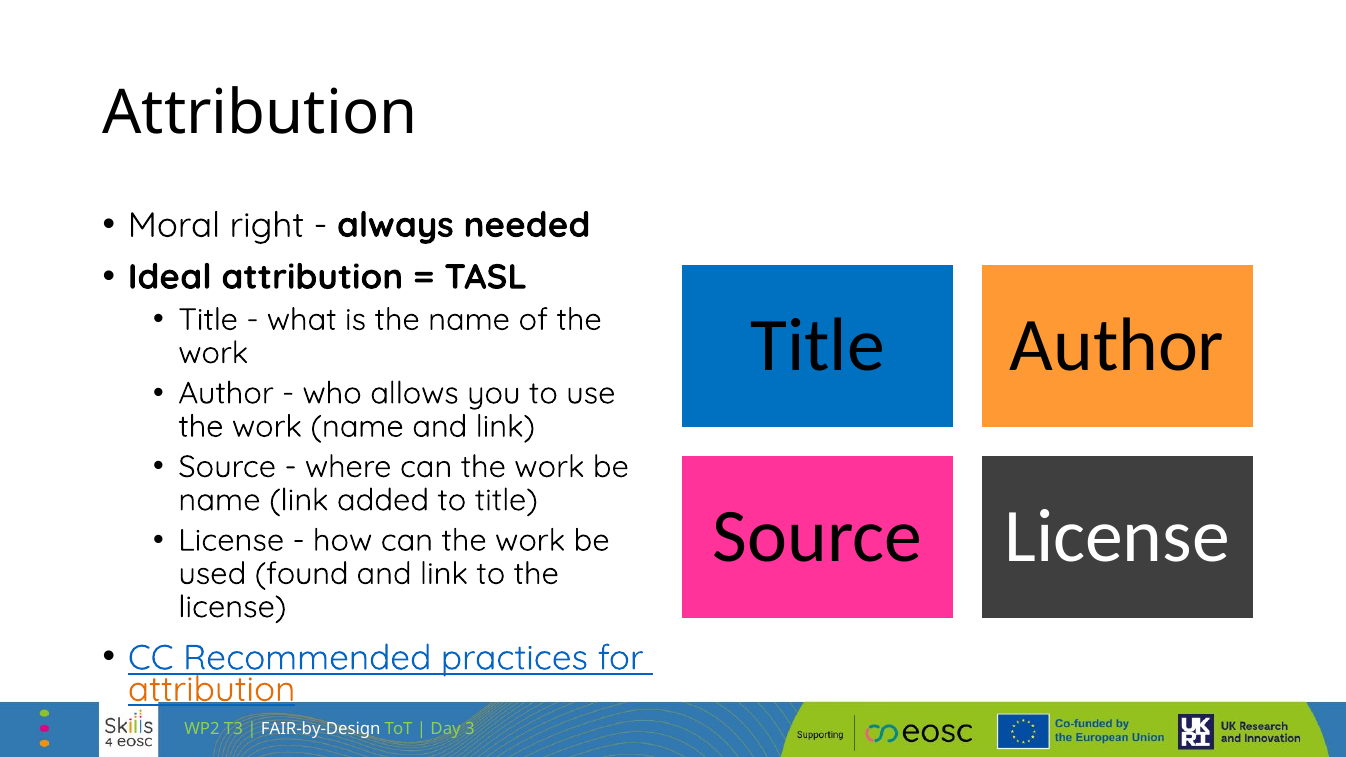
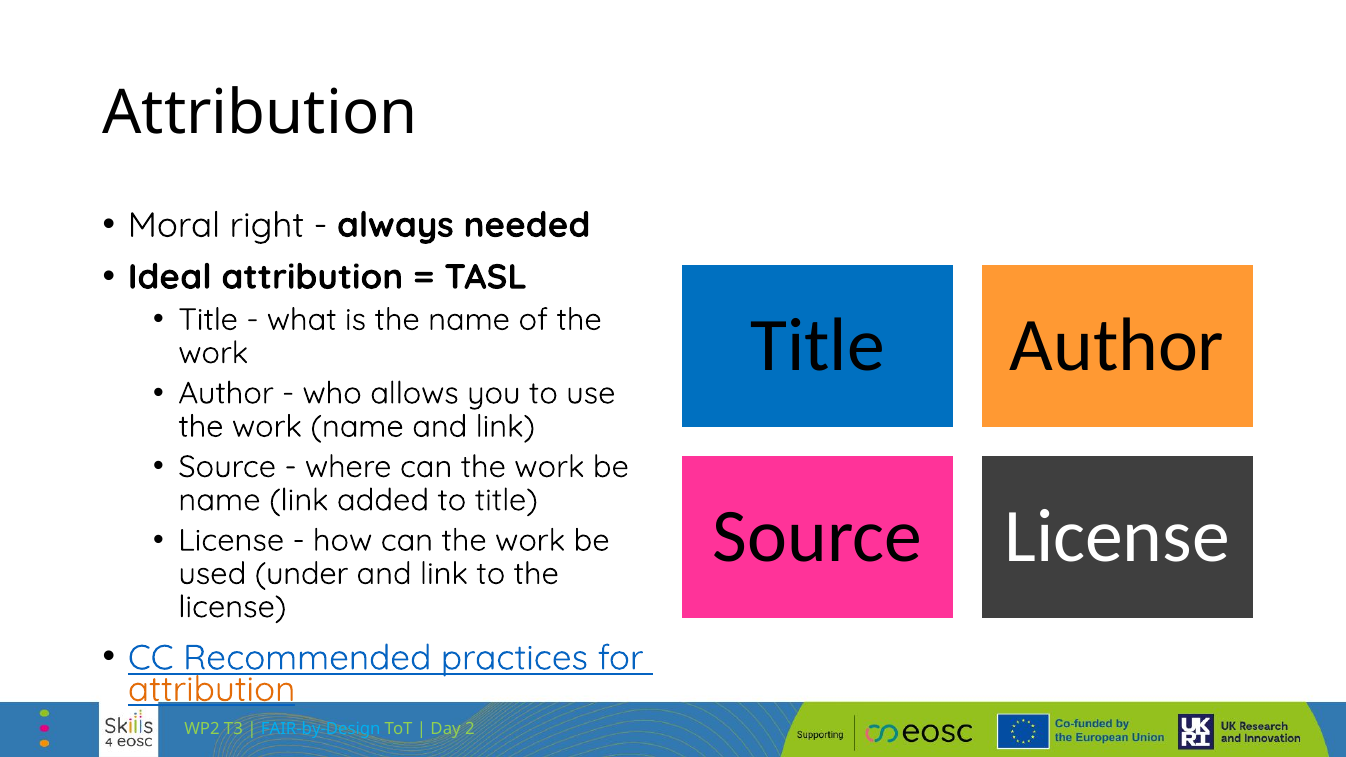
found: found -> under (302, 574)
FAIR-by-Design colour: white -> light blue (321, 729)
3: 3 -> 2 (470, 729)
